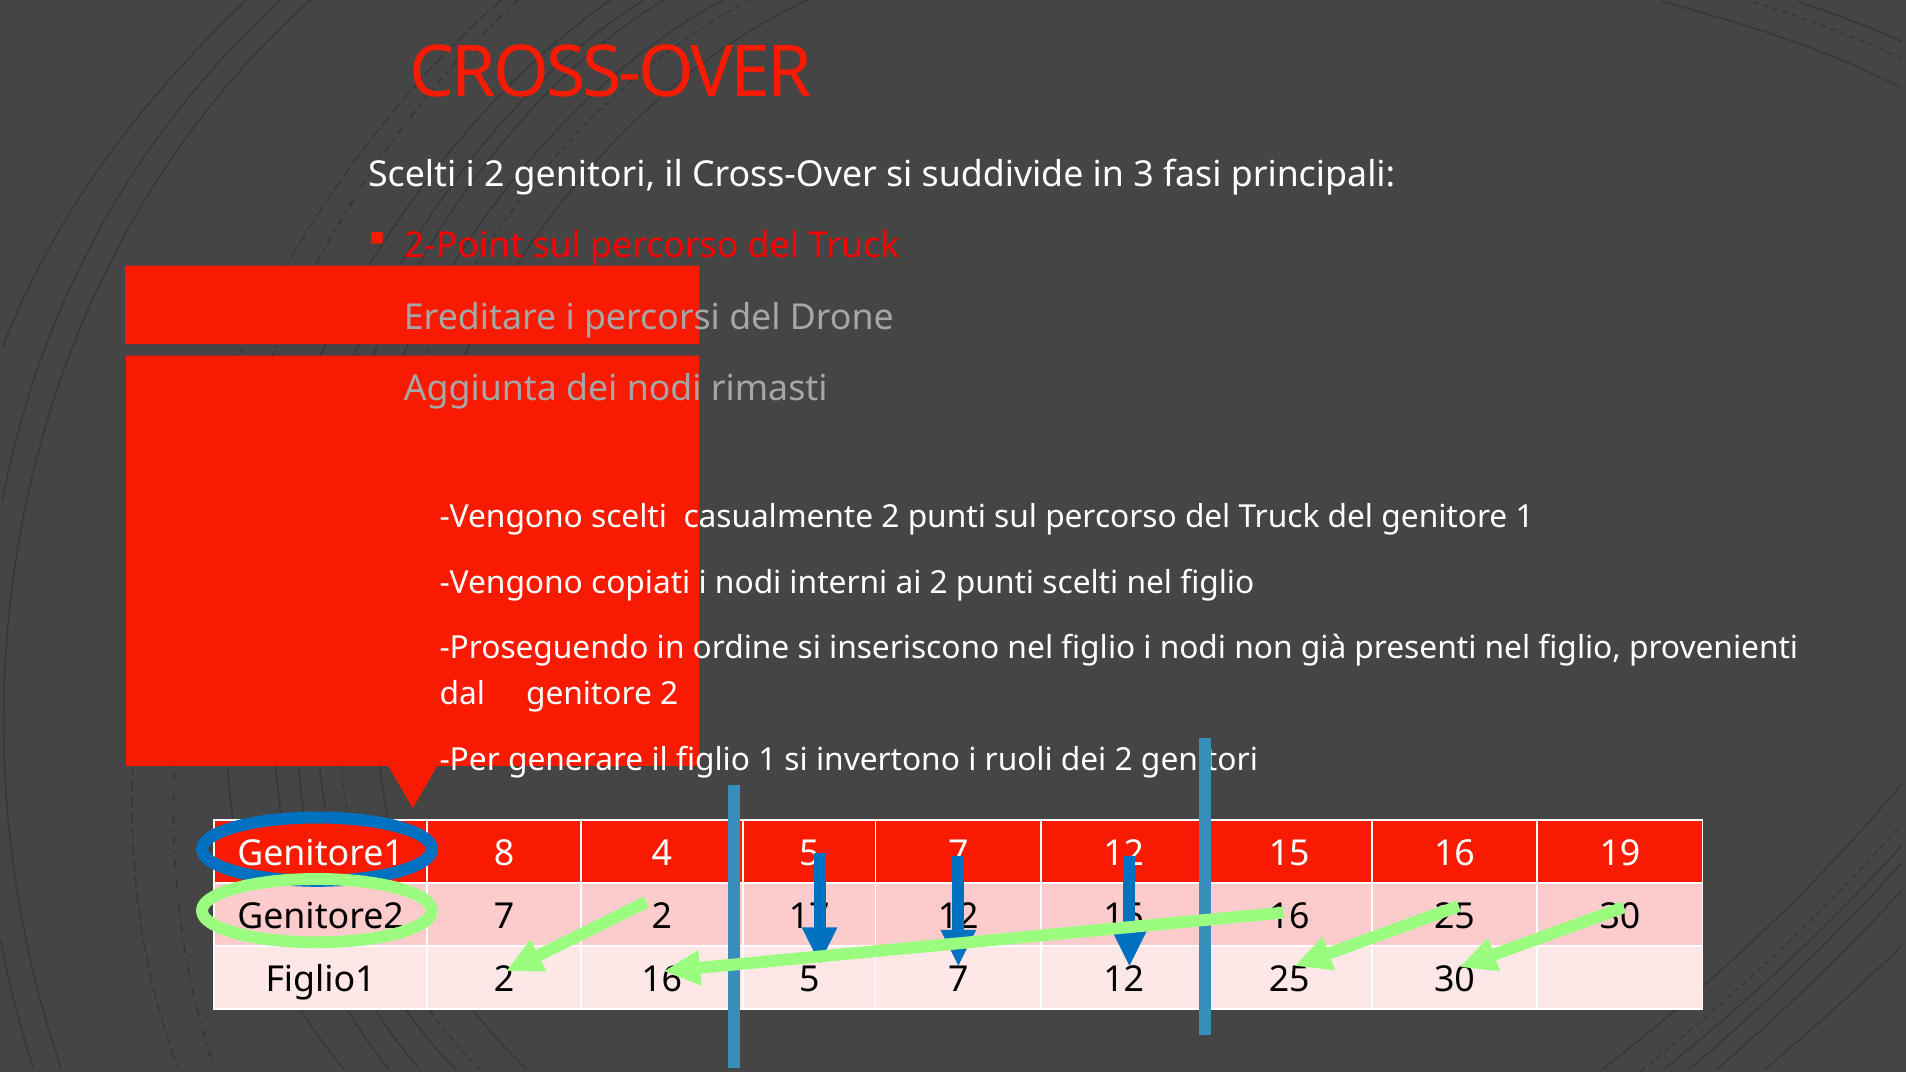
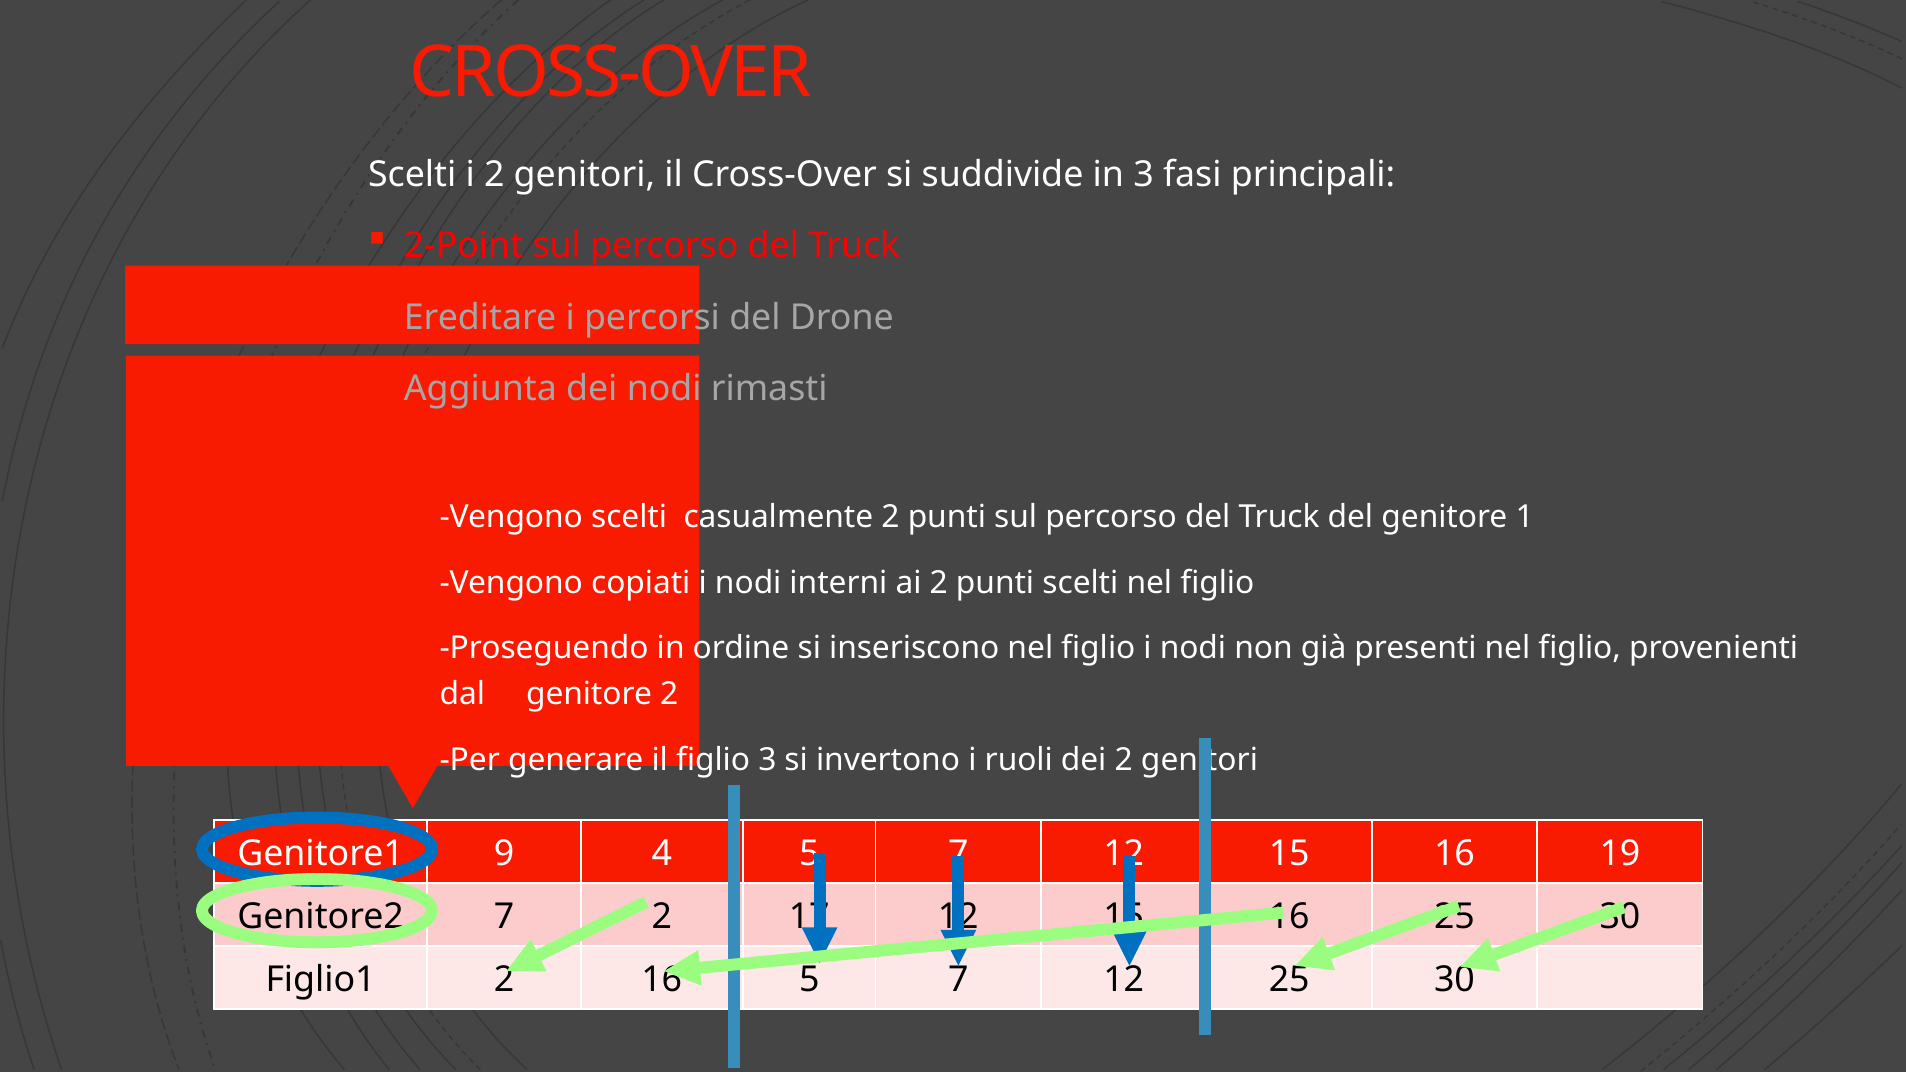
figlio 1: 1 -> 3 (767, 760)
8: 8 -> 9 (504, 854)
